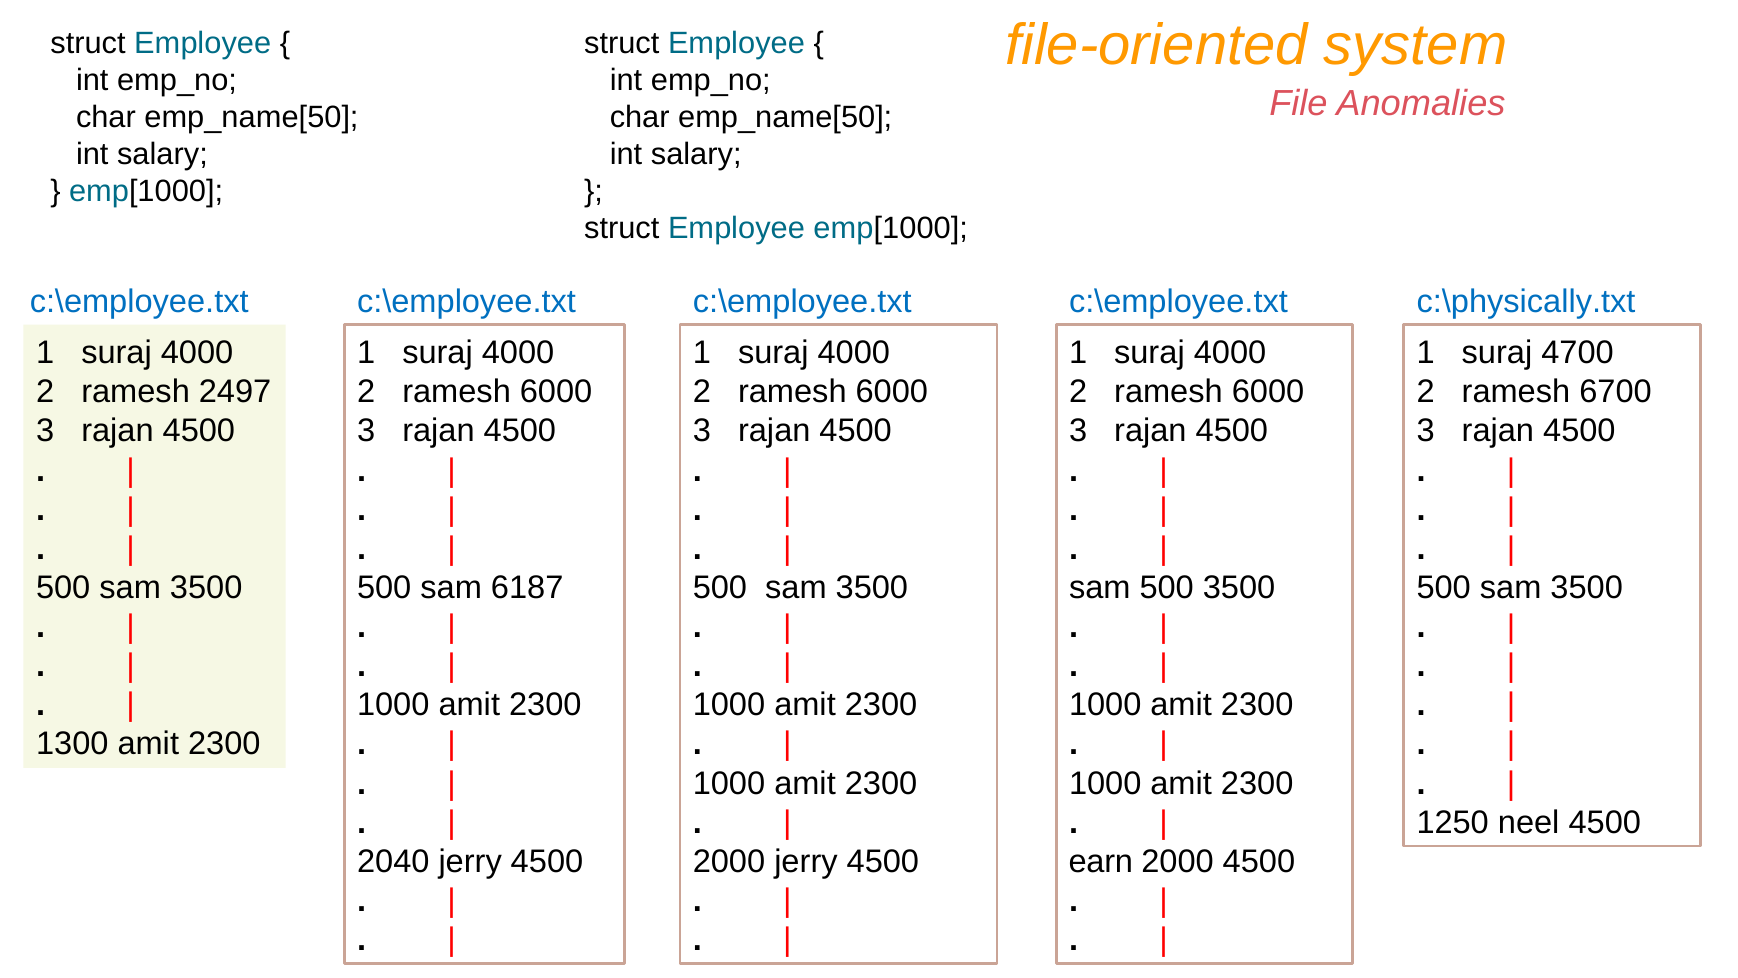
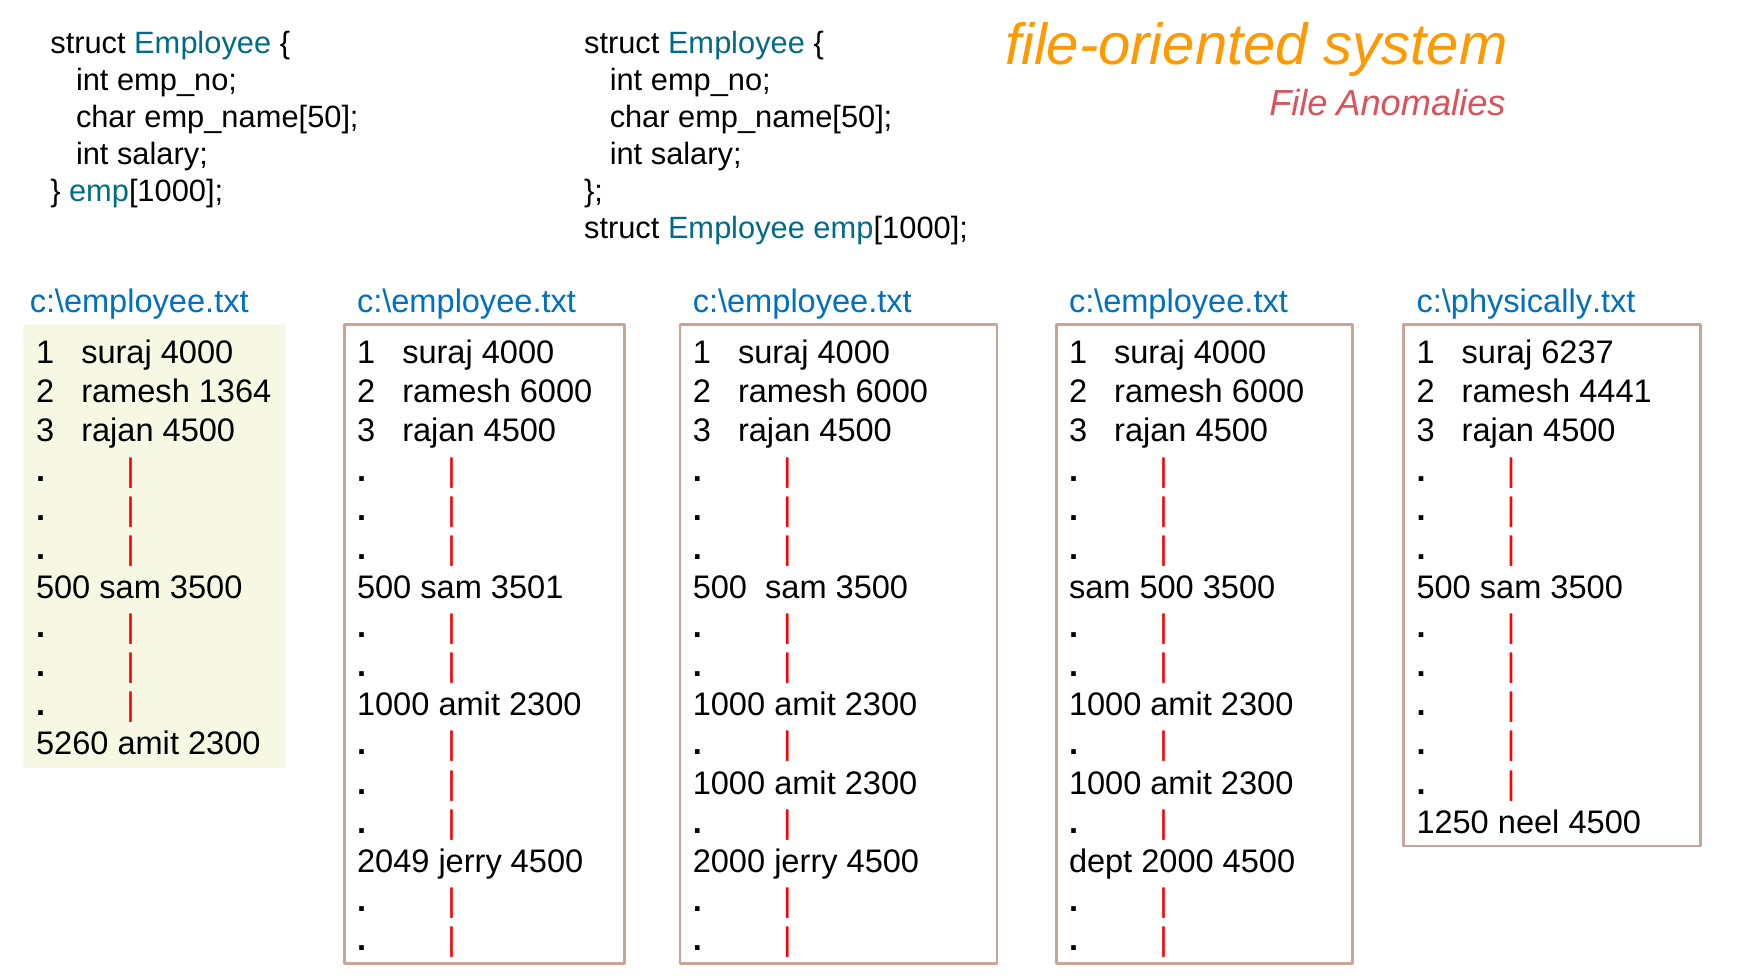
4700: 4700 -> 6237 (1578, 353)
2497: 2497 -> 1364 (235, 392)
6700: 6700 -> 4441 (1616, 392)
6187: 6187 -> 3501 (527, 587)
1300: 1300 -> 5260 (72, 744)
2040: 2040 -> 2049 (393, 861)
earn: earn -> dept (1101, 861)
